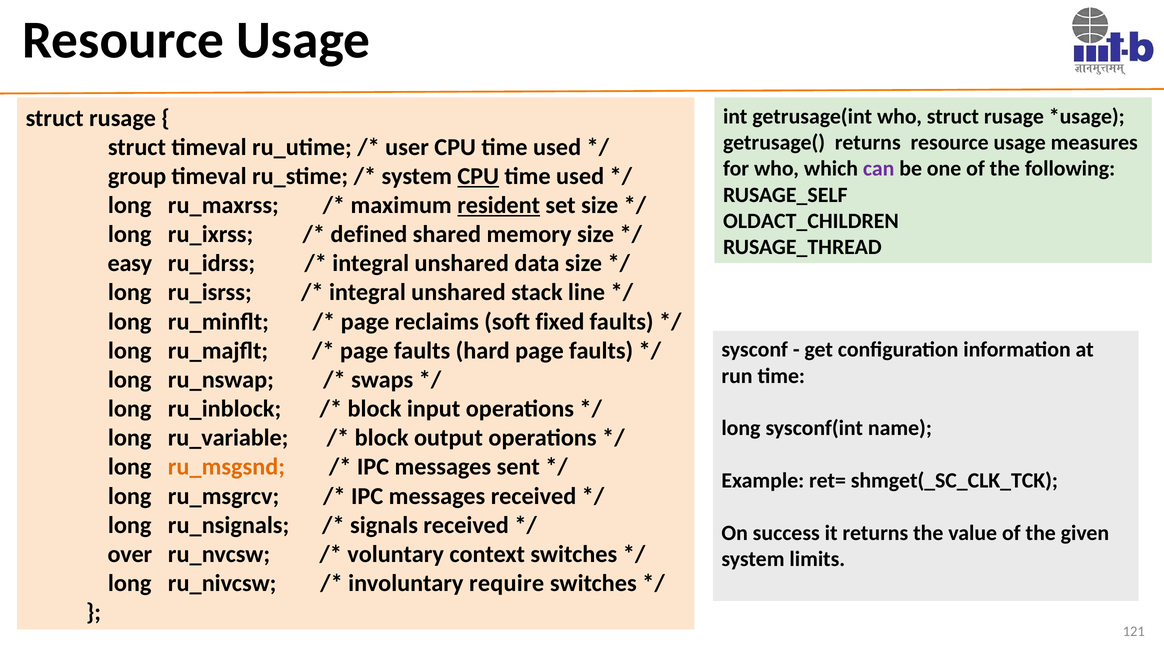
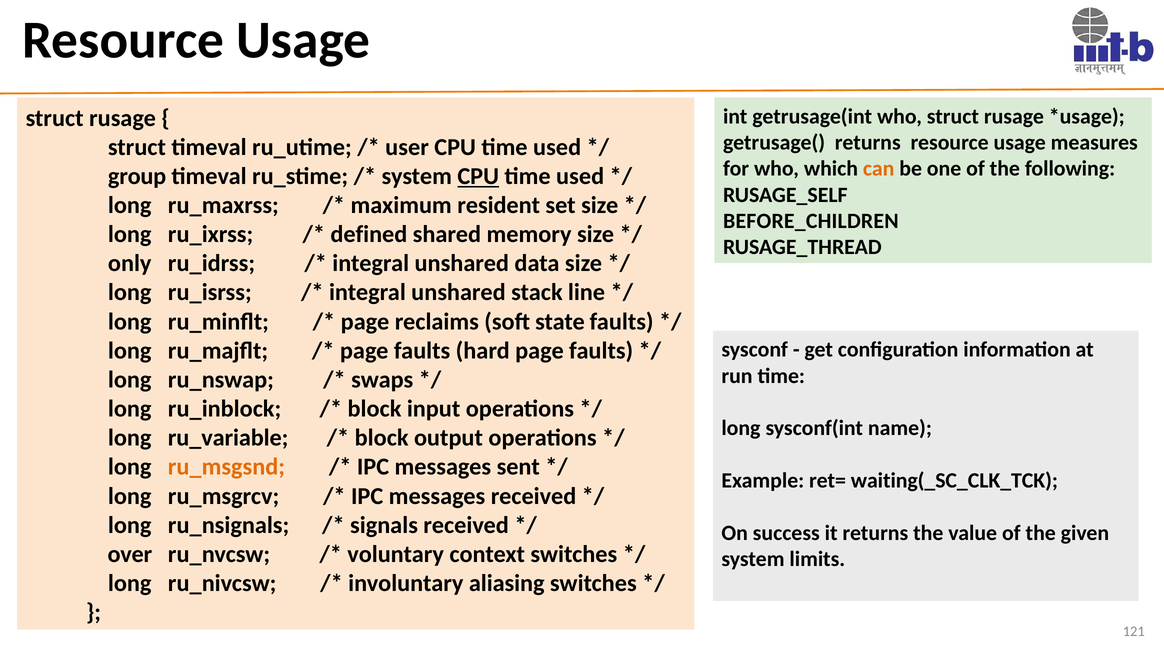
can colour: purple -> orange (879, 169)
resident underline: present -> none (499, 205)
OLDACT_CHILDREN: OLDACT_CHILDREN -> BEFORE_CHILDREN (811, 221)
easy: easy -> only (130, 264)
fixed: fixed -> state (560, 322)
shmget(_SC_CLK_TCK: shmget(_SC_CLK_TCK -> waiting(_SC_CLK_TCK (954, 481)
require: require -> aliasing (507, 584)
